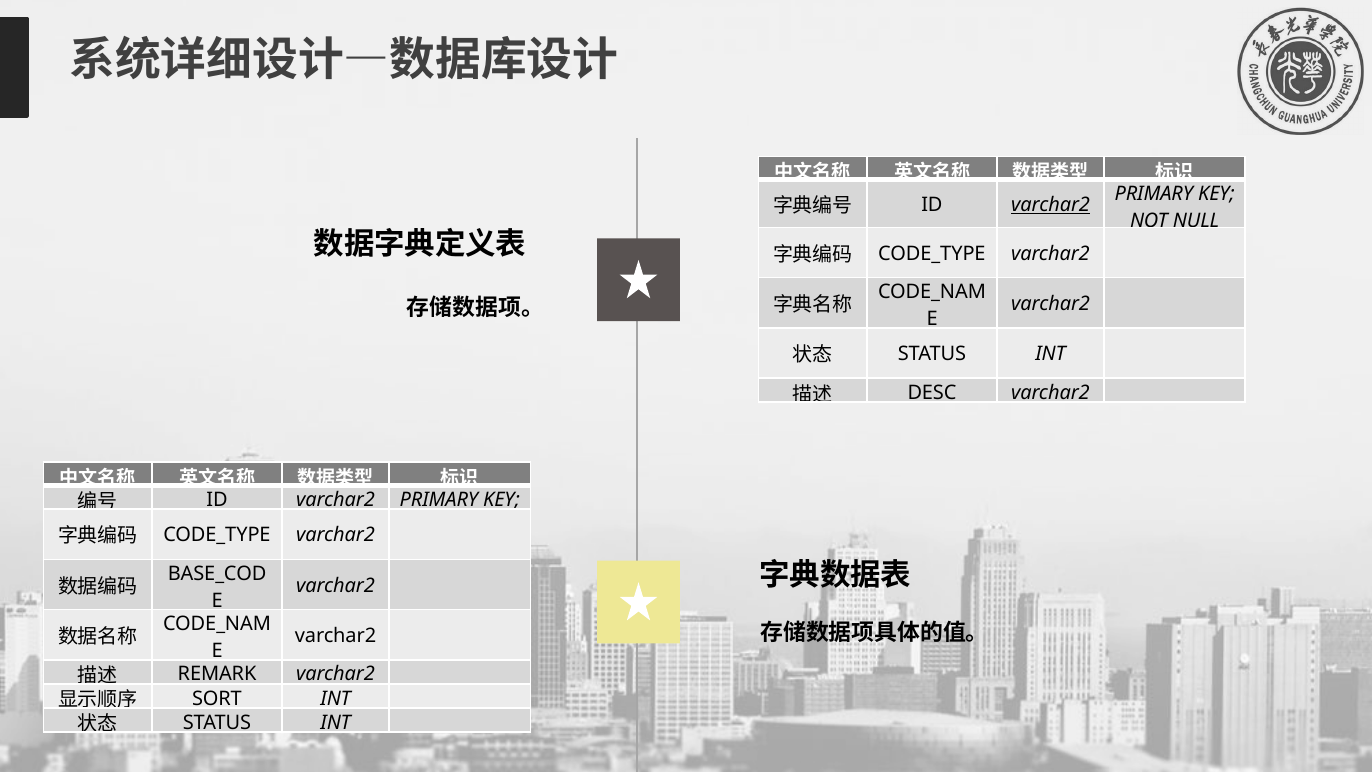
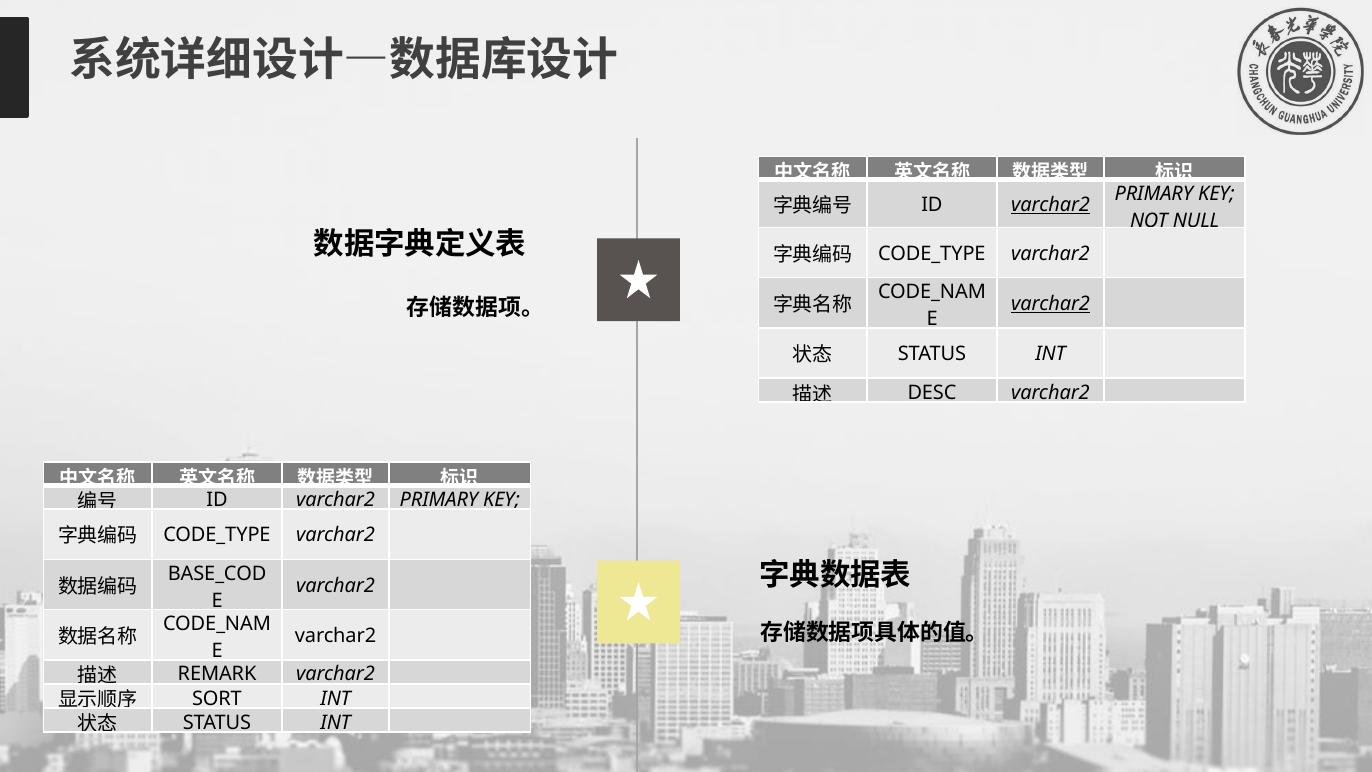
varchar2 underline: none -> present (1051, 304)
